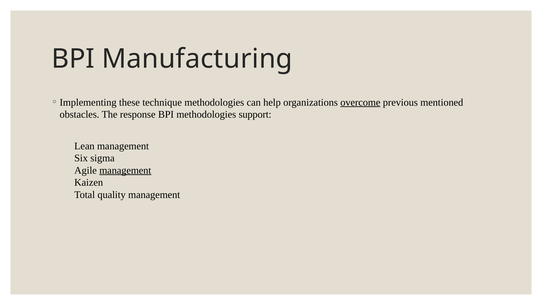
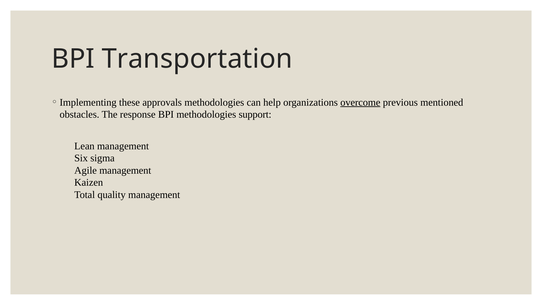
Manufacturing: Manufacturing -> Transportation (197, 59)
technique: technique -> approvals (162, 102)
management underline: present -> none (125, 170)
